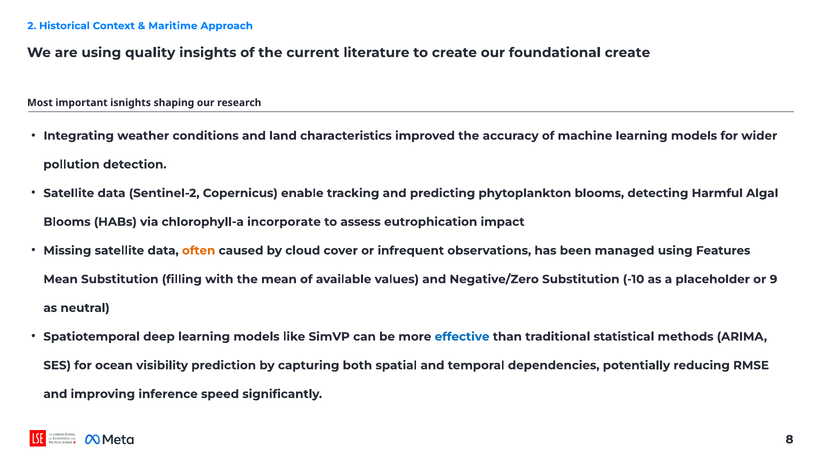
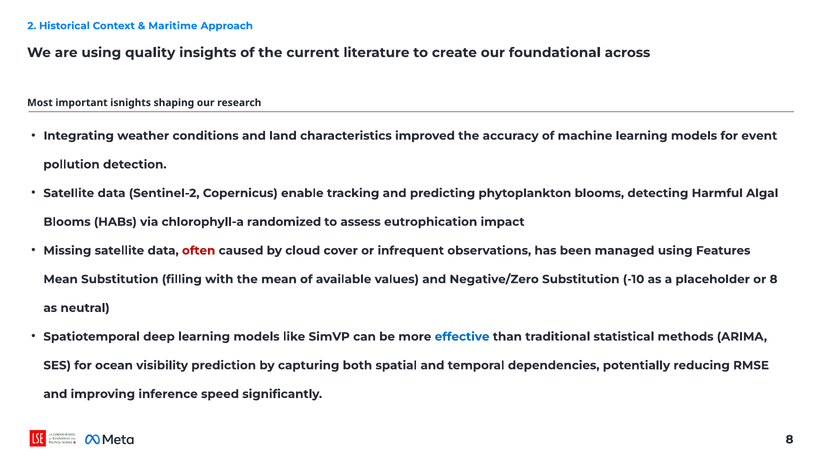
foundational create: create -> across (627, 53)
wider: wider -> event (759, 136)
incorporate: incorporate -> randomized (284, 222)
often colour: orange -> red (199, 251)
or 9: 9 -> 8 (774, 279)
